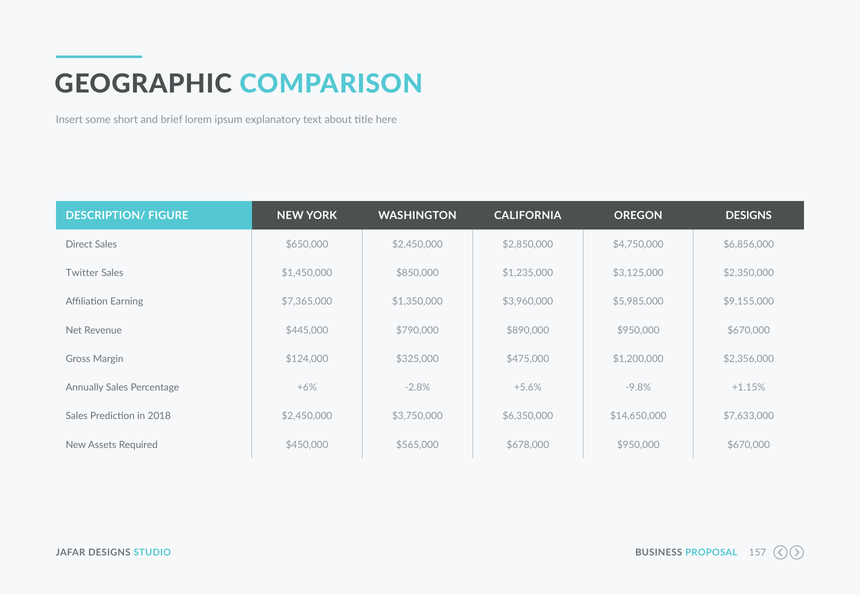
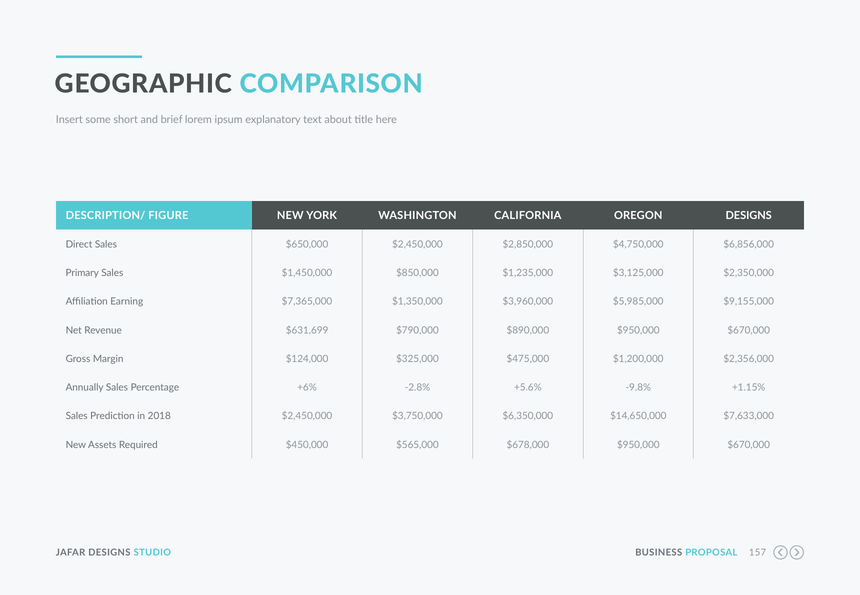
Twitter: Twitter -> Primary (82, 273)
$445,000: $445,000 -> $631,699 (307, 330)
